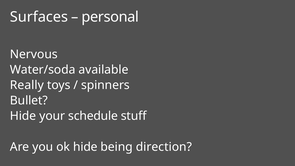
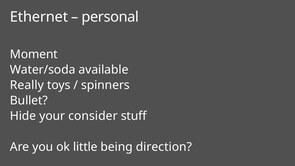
Surfaces: Surfaces -> Ethernet (39, 17)
Nervous: Nervous -> Moment (34, 54)
schedule: schedule -> consider (93, 116)
ok hide: hide -> little (85, 147)
